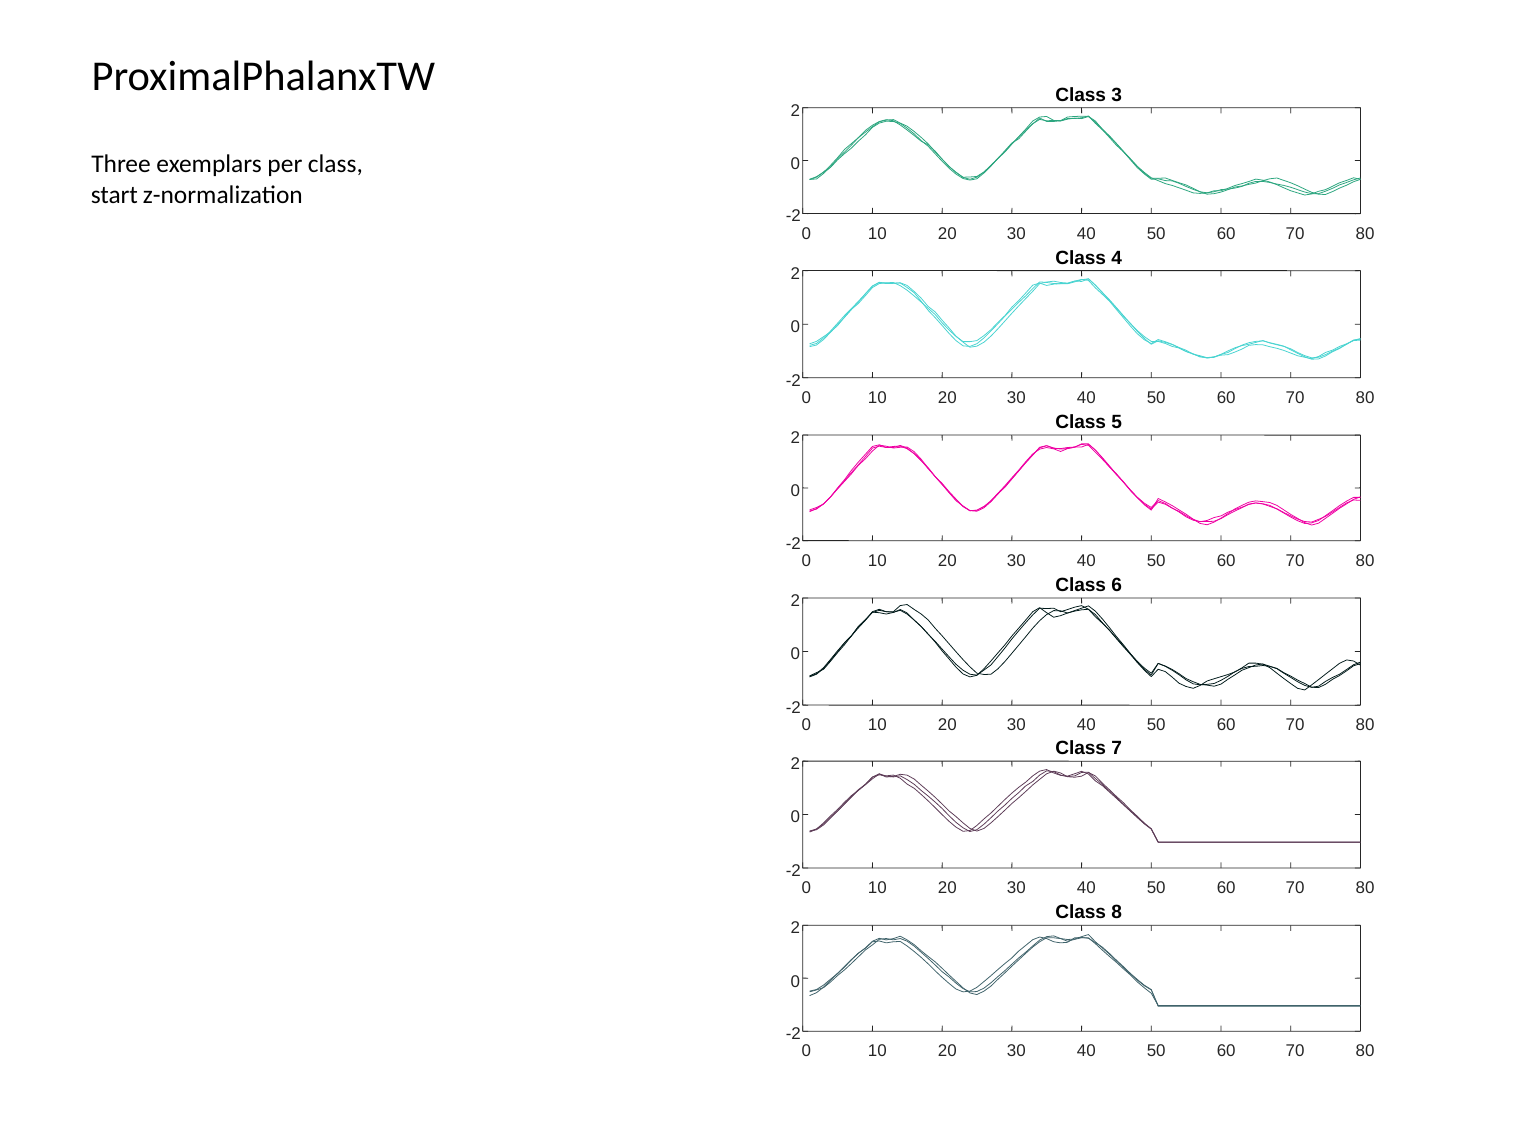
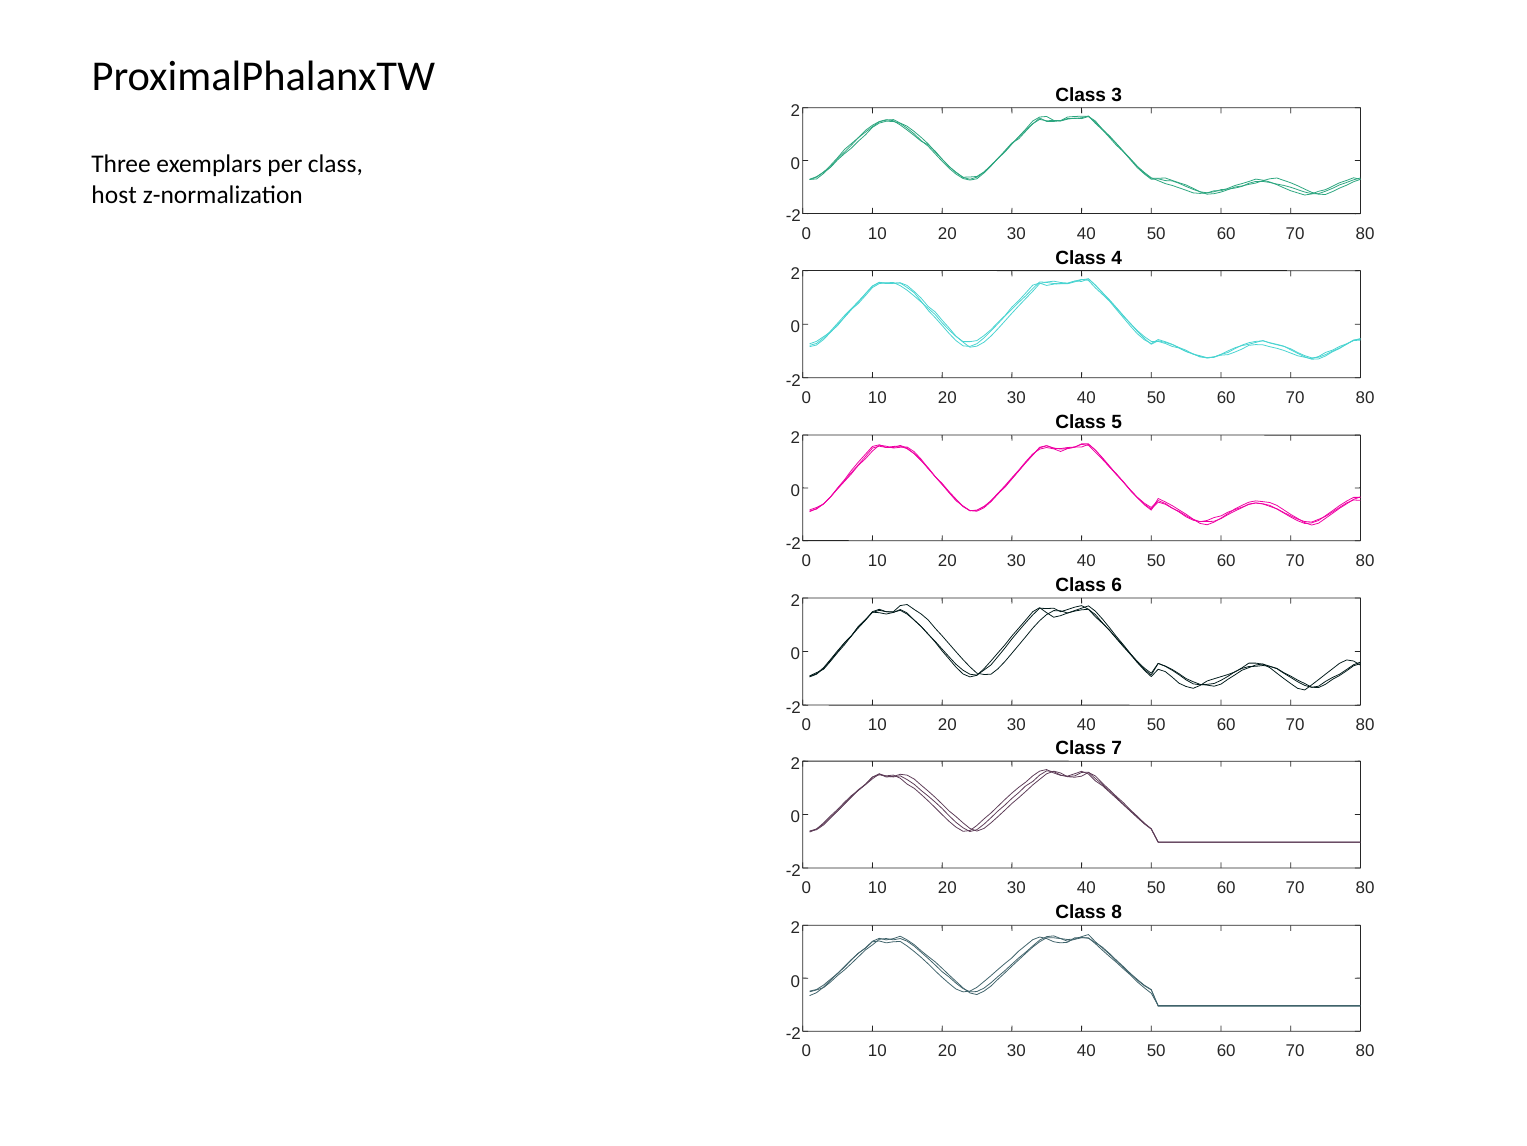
start: start -> host (114, 195)
